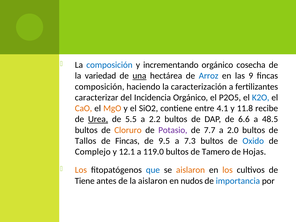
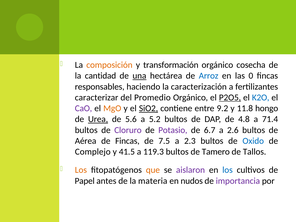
composición colour: blue -> orange (109, 65)
incrementando: incrementando -> transformación (171, 65)
variedad: variedad -> cantidad (100, 76)
9: 9 -> 0 (251, 76)
composición: composición -> responsables (100, 87)
Incidencia: Incidencia -> Promedio (152, 97)
P2O5 underline: none -> present (230, 97)
CaO colour: orange -> purple (83, 108)
SiO2 underline: none -> present (149, 108)
4.1: 4.1 -> 9.2 (222, 108)
recibe: recibe -> hongo (267, 108)
5.5: 5.5 -> 5.6 (131, 119)
2.2: 2.2 -> 5.2 (155, 119)
6.6: 6.6 -> 4.8 (244, 119)
48.5: 48.5 -> 71.4 (270, 119)
Cloruro colour: orange -> purple (128, 130)
7.7: 7.7 -> 6.7 (210, 130)
2.0: 2.0 -> 2.6 (233, 130)
Tallos: Tallos -> Aérea (86, 141)
9.5: 9.5 -> 7.5 (164, 141)
7.3: 7.3 -> 2.3 (190, 141)
12.1: 12.1 -> 41.5 (127, 152)
119.0: 119.0 -> 119.3 (154, 152)
Hojas: Hojas -> Tallos (255, 152)
que colour: blue -> orange (153, 170)
aislaron colour: orange -> purple (191, 170)
los colour: orange -> blue (227, 170)
Tiene: Tiene -> Papel (85, 181)
la aislaron: aislaron -> materia (153, 181)
importancia colour: blue -> purple (238, 181)
